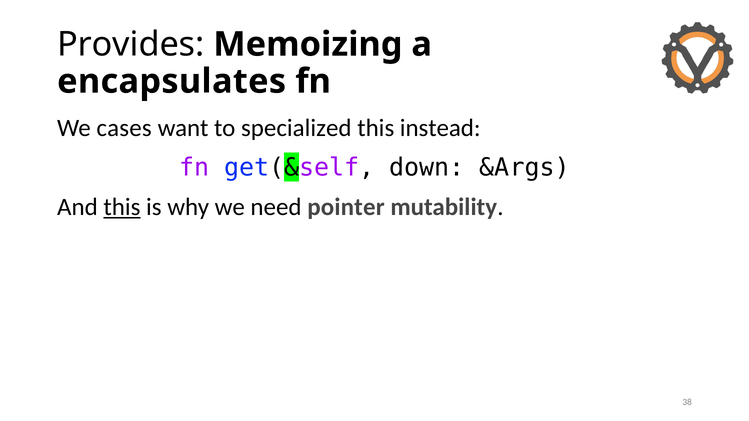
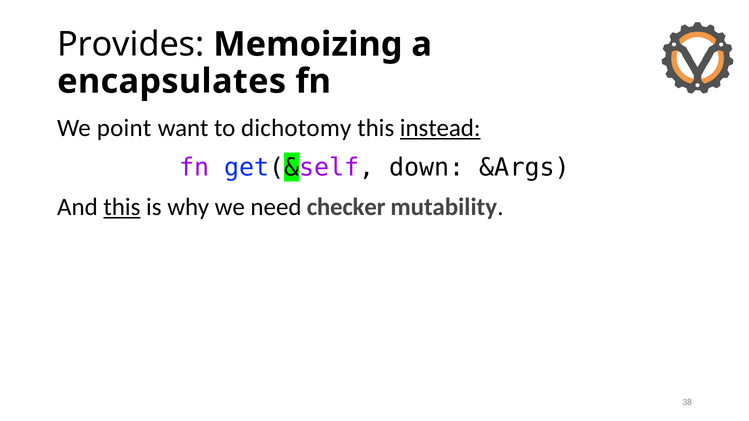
cases: cases -> point (124, 128)
specialized: specialized -> dichotomy (296, 128)
instead underline: none -> present (440, 128)
pointer: pointer -> checker (346, 207)
